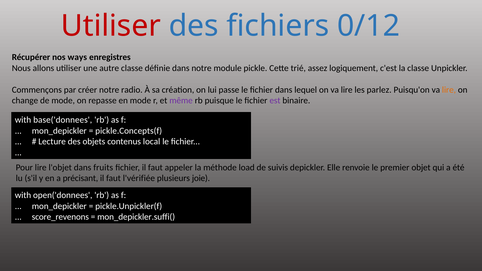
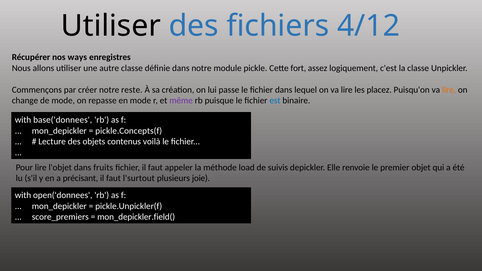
Utiliser colour: red -> black (111, 26)
0/12: 0/12 -> 4/12 (369, 26)
trié: trié -> fort (298, 68)
radio: radio -> reste (132, 90)
parlez: parlez -> placez (379, 90)
est colour: purple -> blue (275, 101)
local: local -> voilà (152, 142)
l'vérifiée: l'vérifiée -> l'surtout (139, 178)
score_revenons: score_revenons -> score_premiers (60, 217)
mon_depickler.suffi(: mon_depickler.suffi( -> mon_depickler.field( (136, 217)
